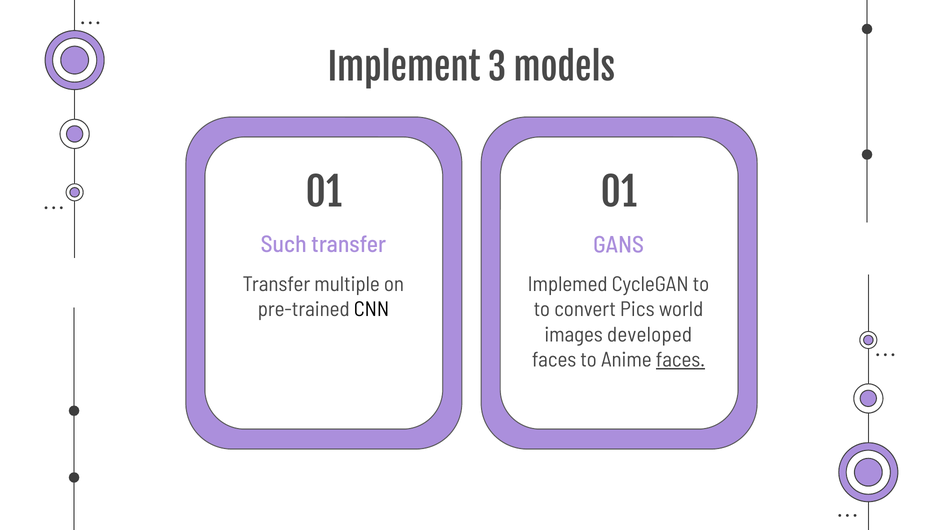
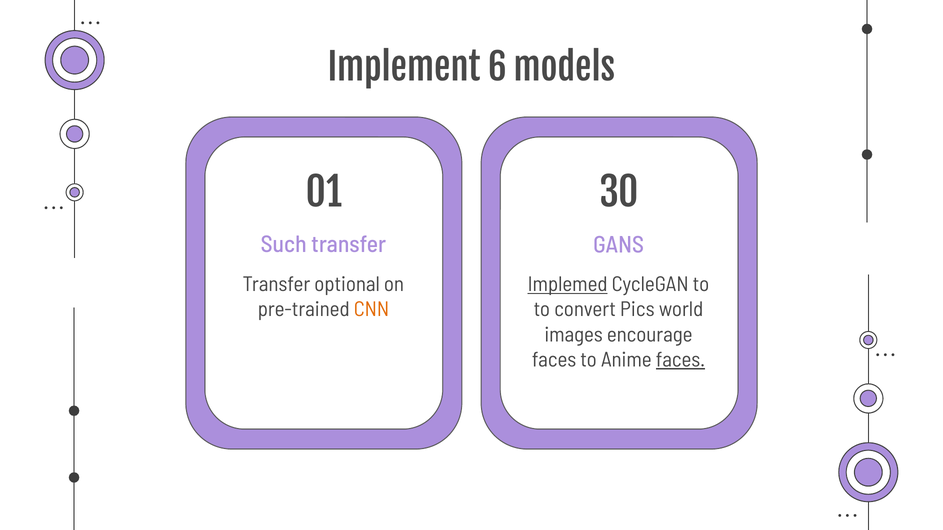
3: 3 -> 6 (497, 69)
01 01: 01 -> 30 (619, 194)
multiple: multiple -> optional (347, 285)
Implemed underline: none -> present (568, 285)
CNN colour: black -> orange (371, 310)
developed: developed -> encourage (650, 335)
